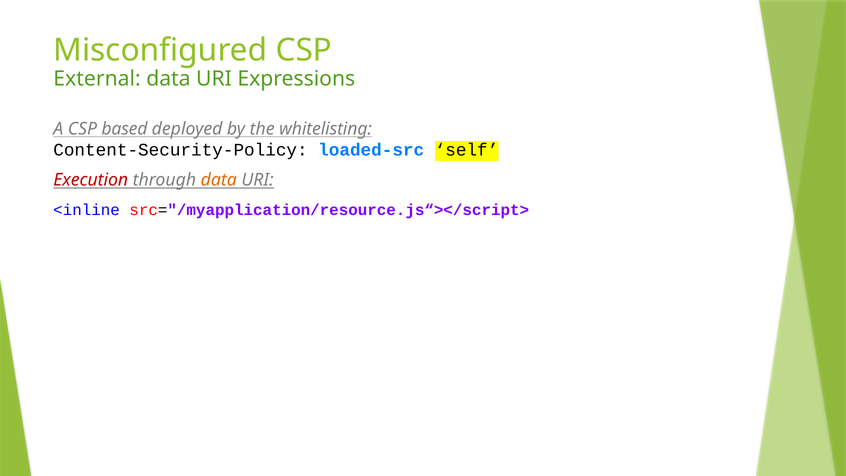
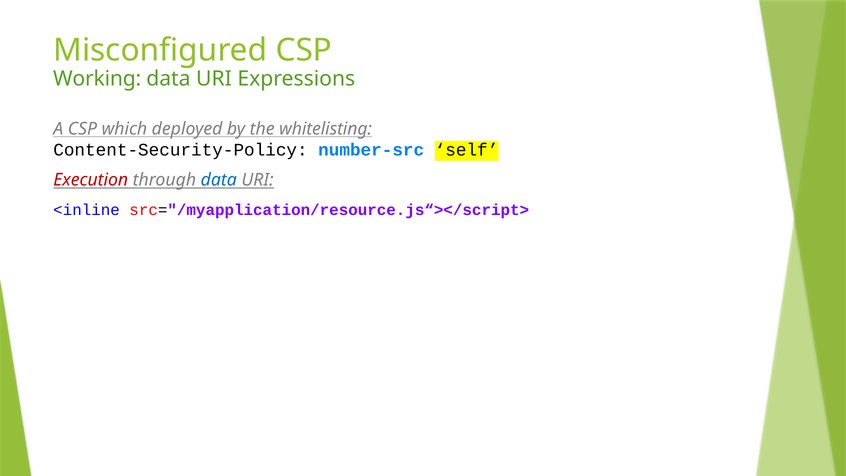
External: External -> Working (97, 79)
based: based -> which (124, 129)
loaded-src: loaded-src -> number-src (371, 150)
data colour: orange -> blue (219, 180)
